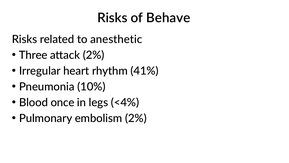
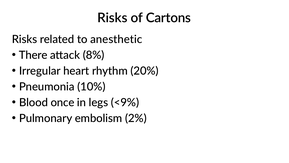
Behave: Behave -> Cartons (168, 18)
Three: Three -> There (33, 55)
attack 2%: 2% -> 8% (94, 55)
41%: 41% -> 20% (145, 71)
<4%: <4% -> <9% (125, 102)
